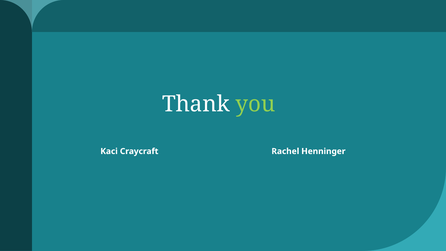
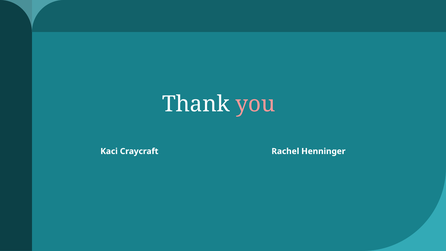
you colour: light green -> pink (255, 104)
